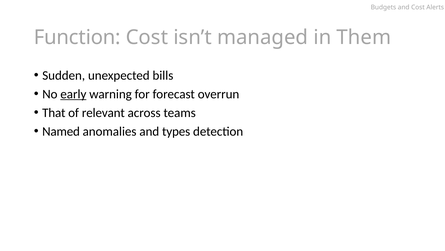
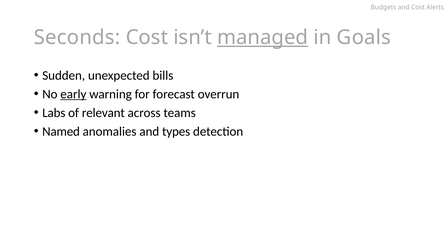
Function: Function -> Seconds (77, 37)
managed underline: none -> present (263, 37)
Them: Them -> Goals (364, 37)
That: That -> Labs (54, 112)
